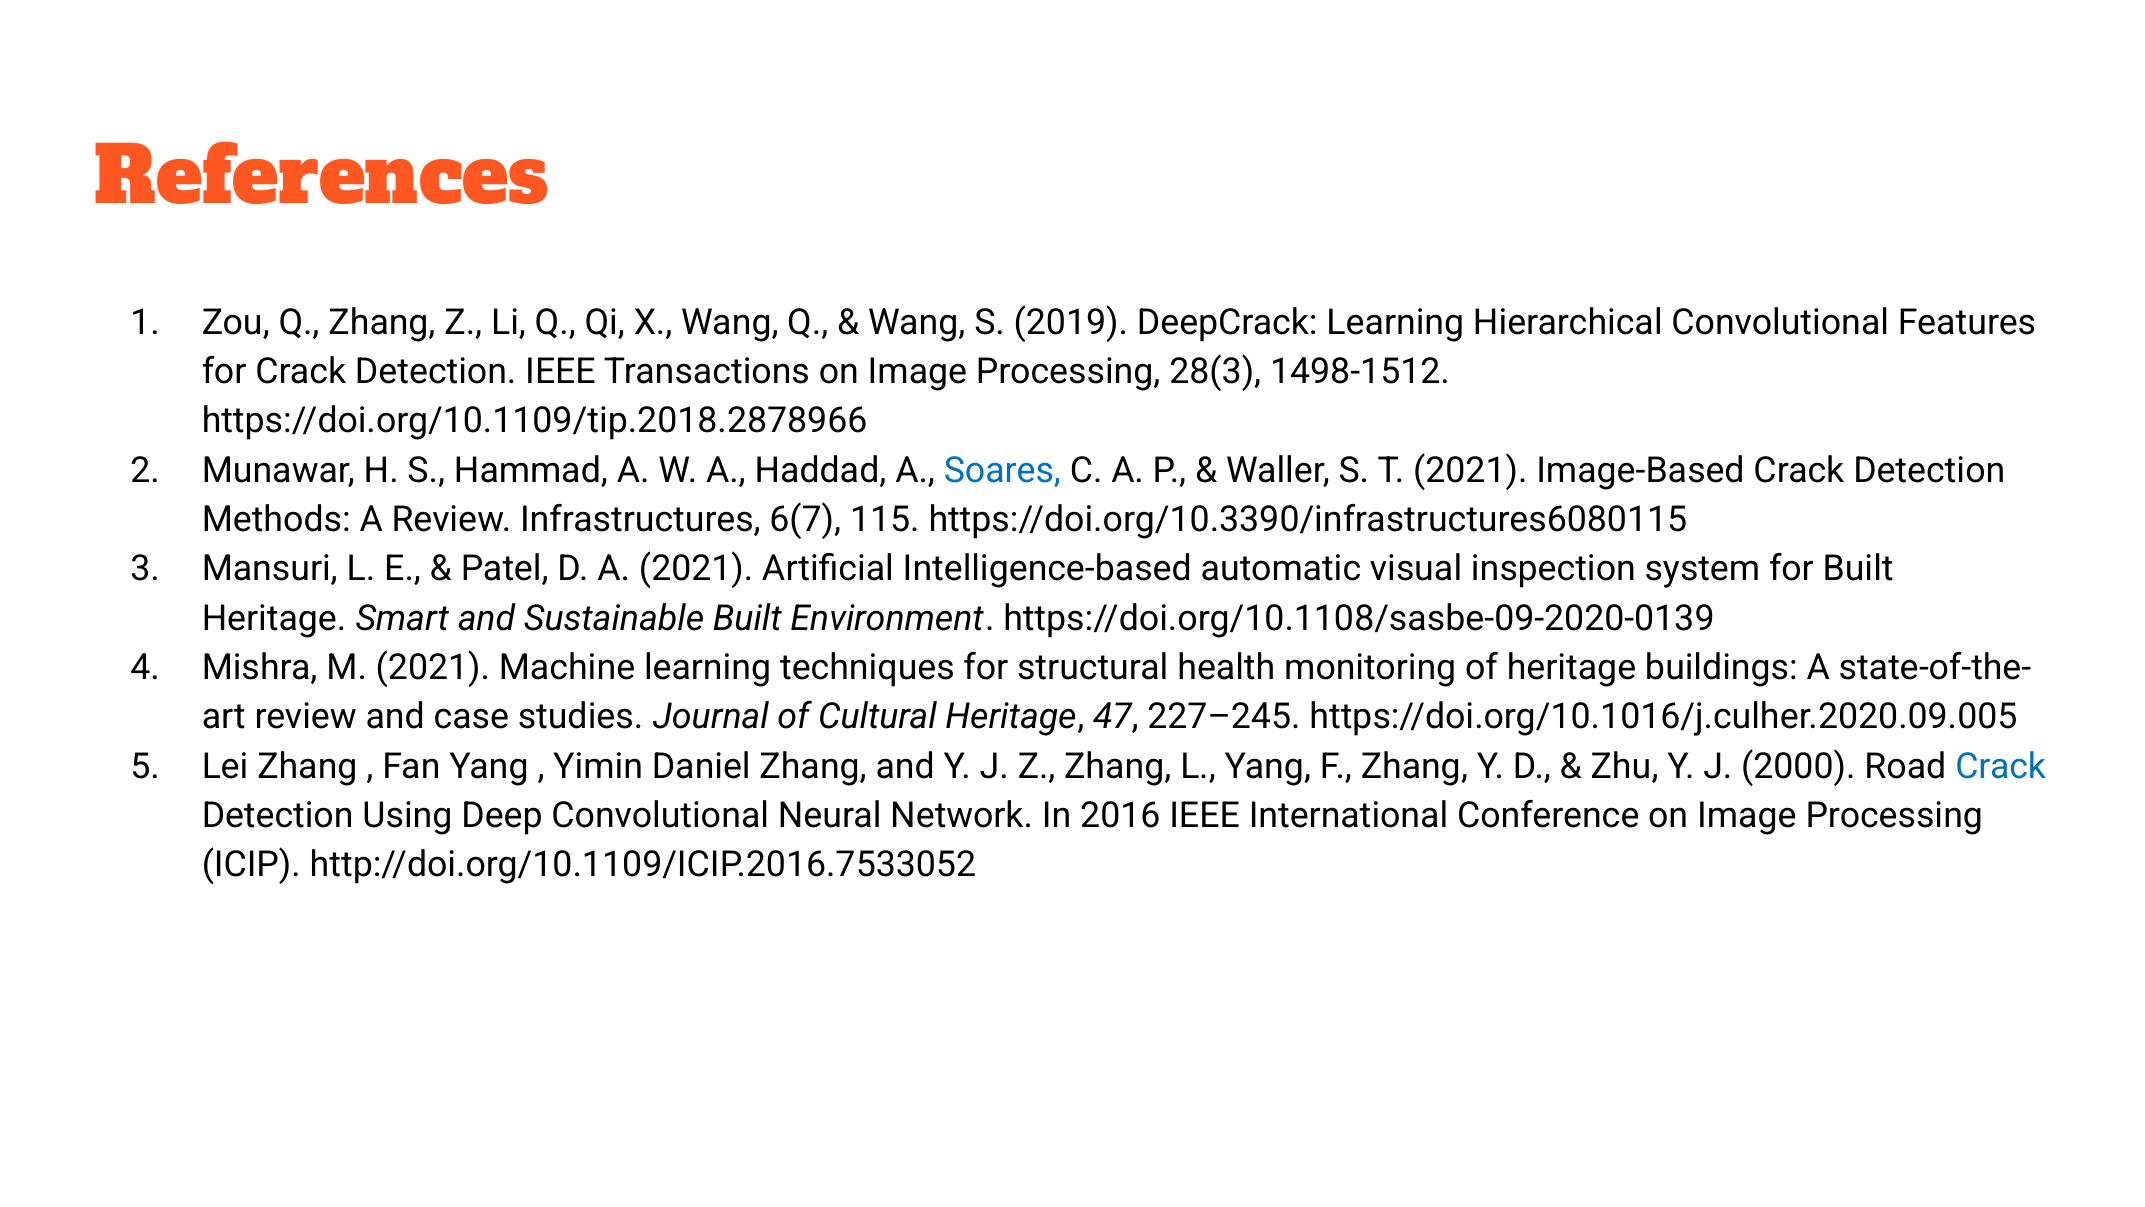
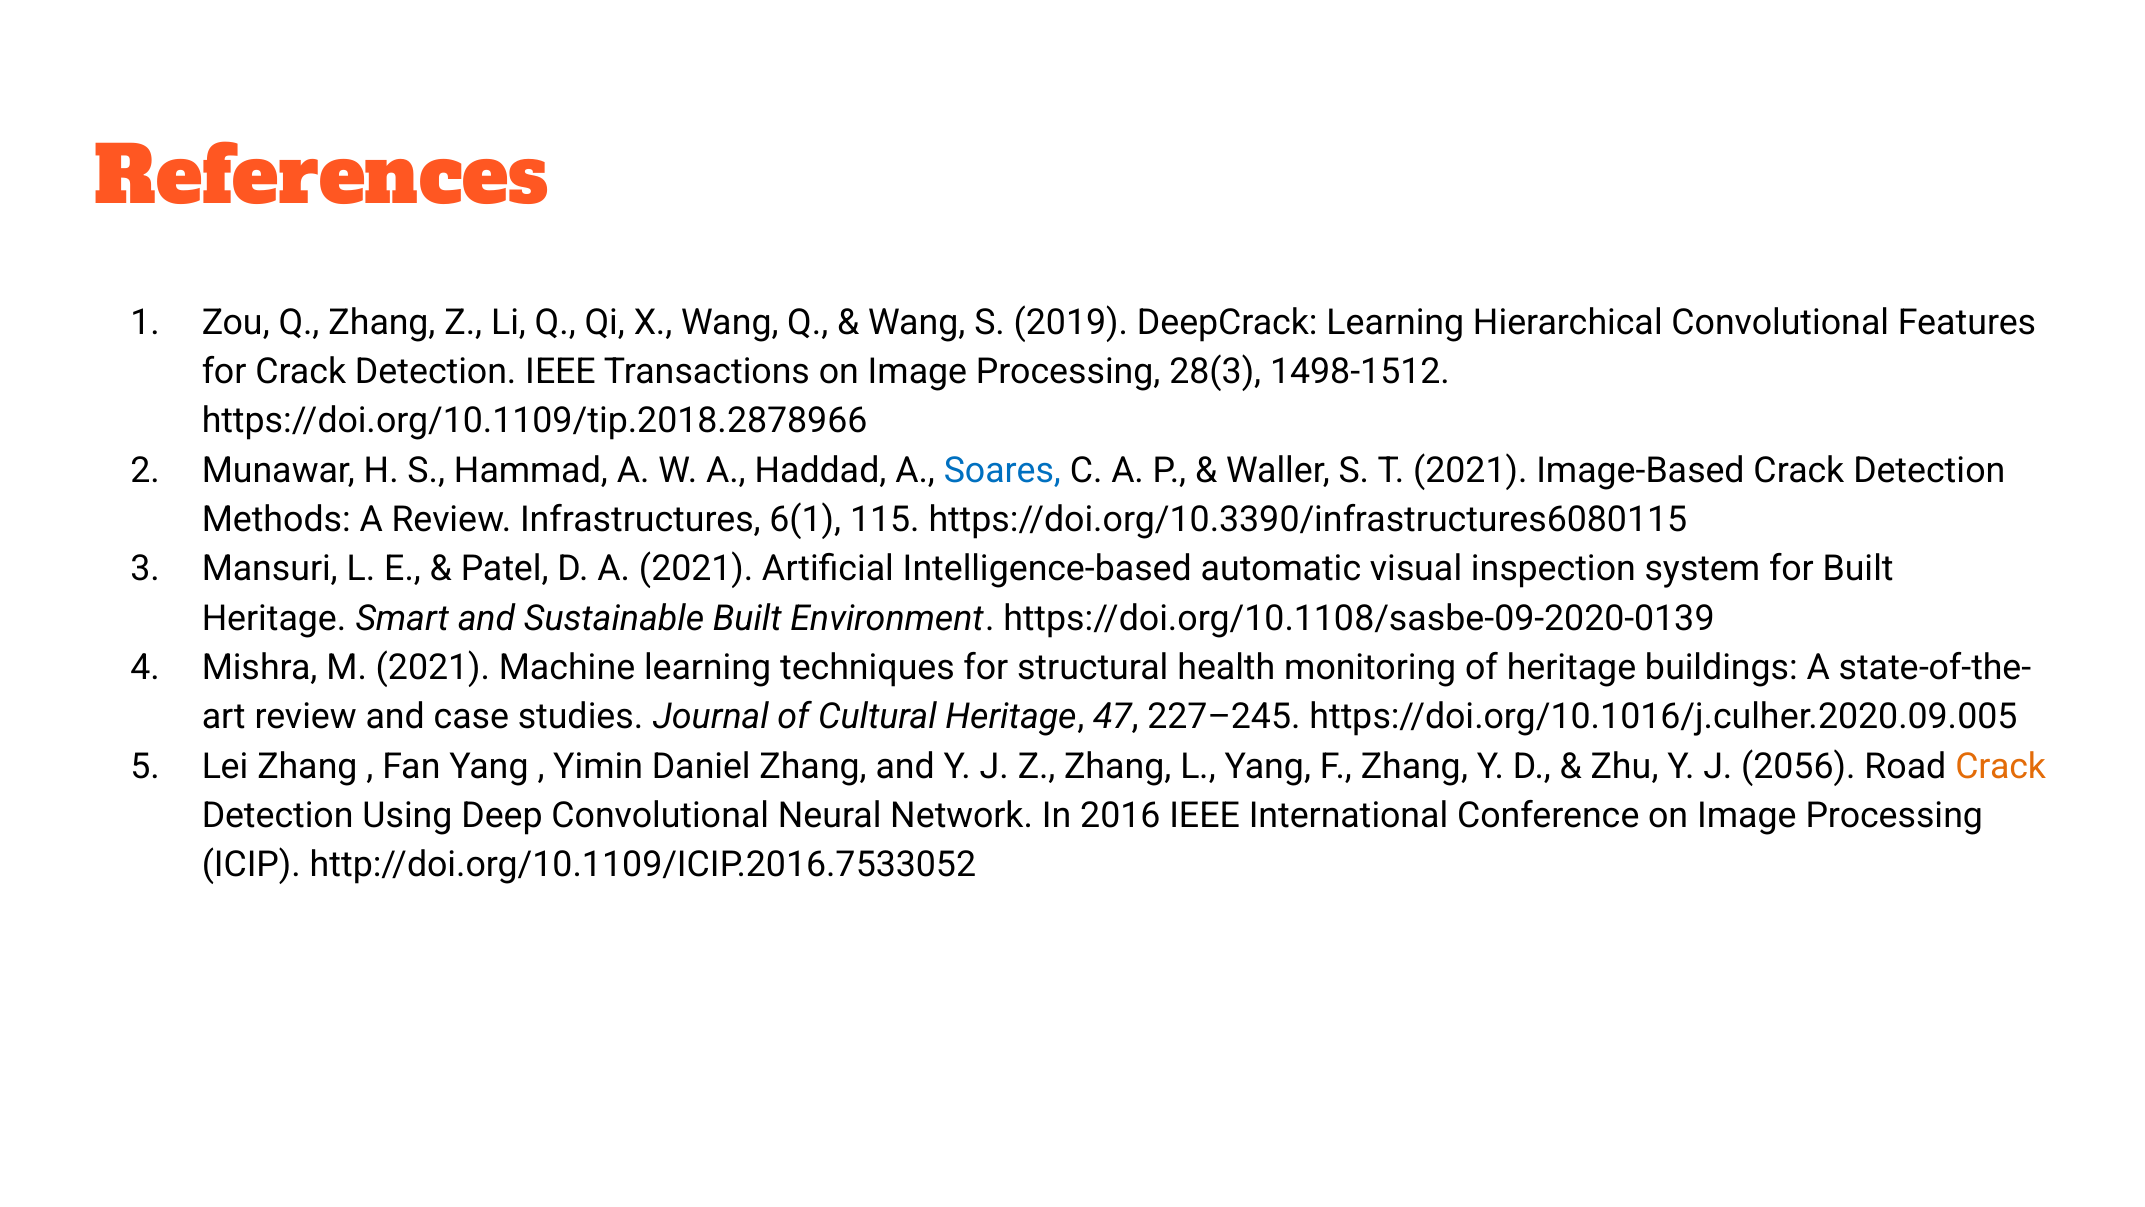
6(7: 6(7 -> 6(1 (805, 519)
2000: 2000 -> 2056 (1798, 766)
Crack colour: blue -> orange (2001, 766)
